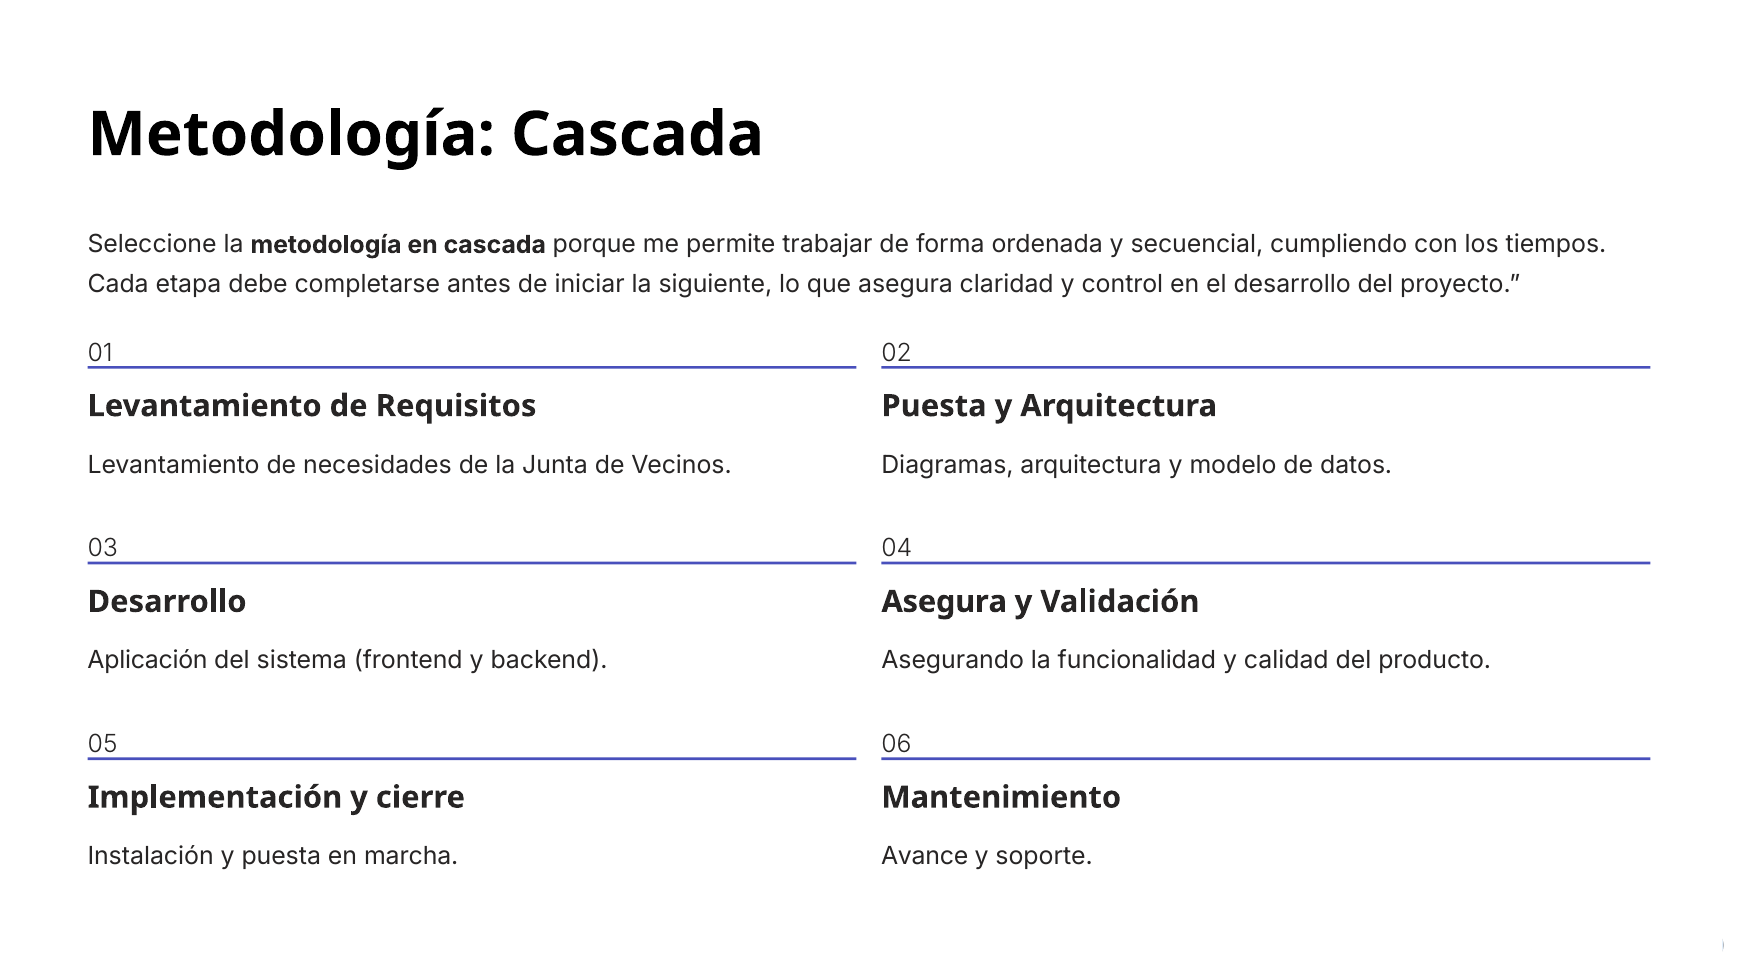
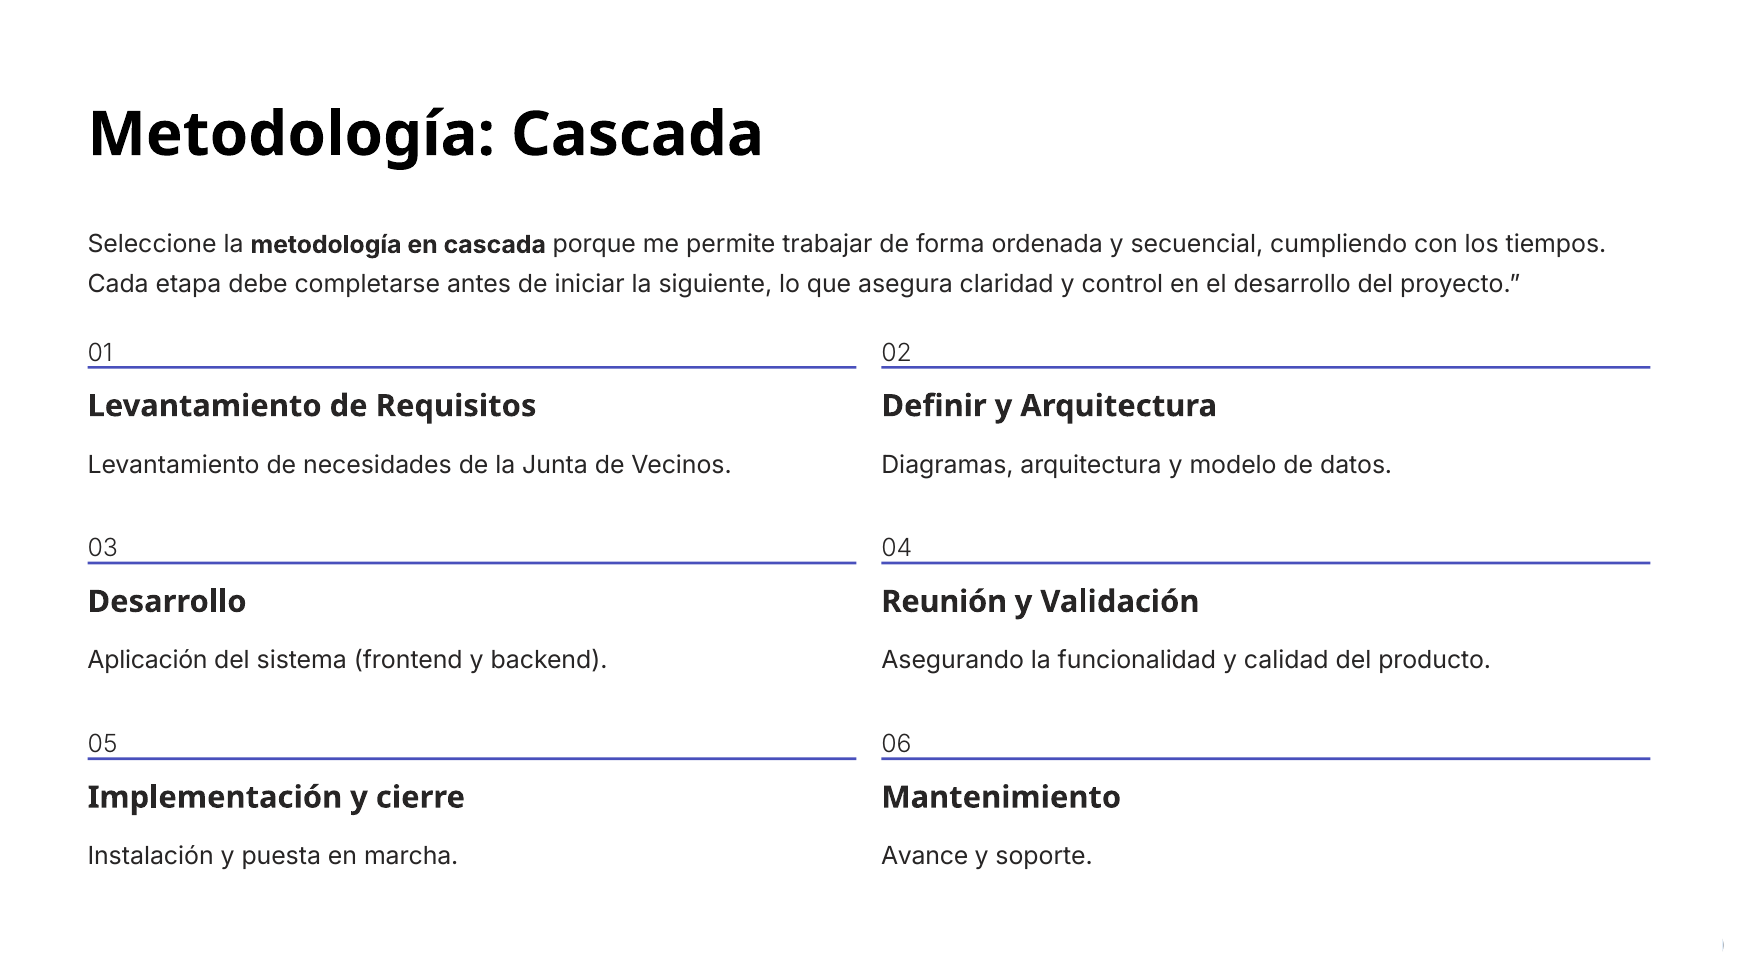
Puesta: Puesta -> Definir (934, 406)
Asegura: Asegura -> Reunión (944, 602)
